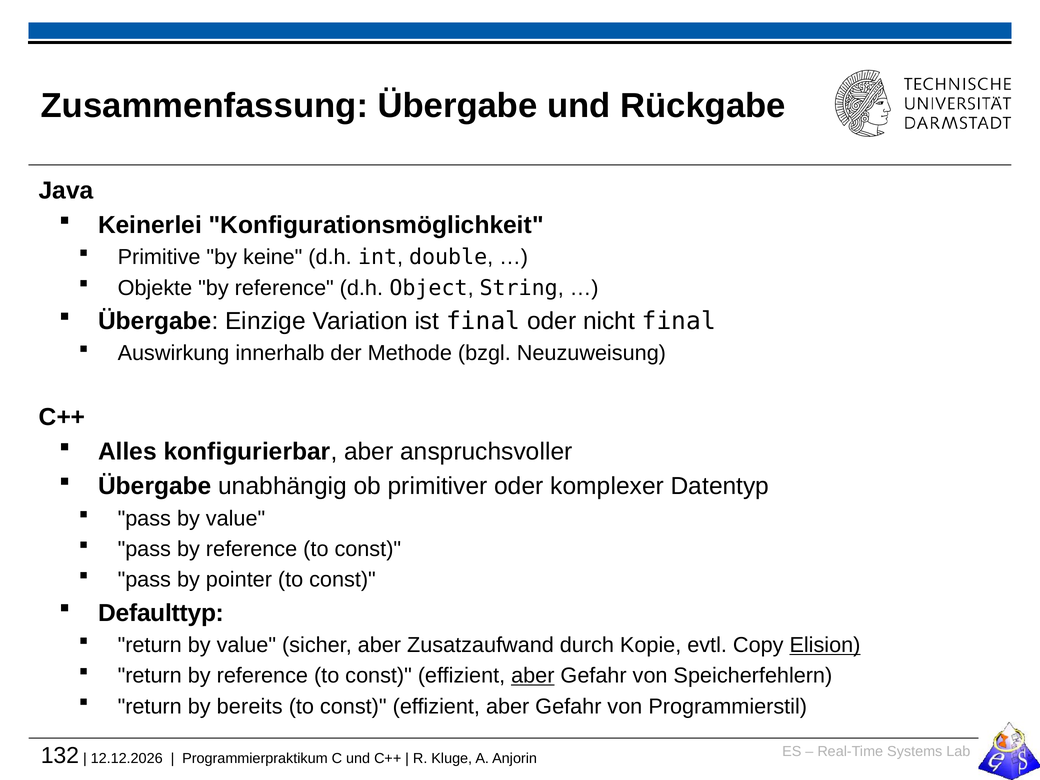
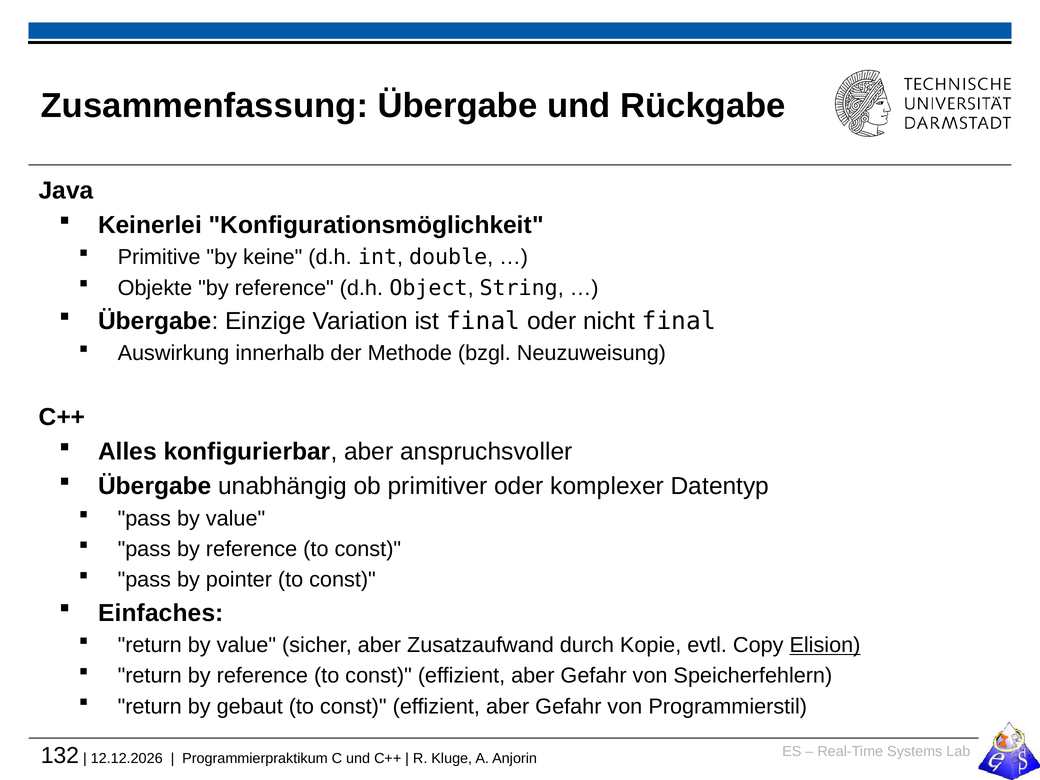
Defaulttyp: Defaulttyp -> Einfaches (161, 613)
aber underline: present -> none (533, 676)
bereits: bereits -> gebaut (250, 706)
